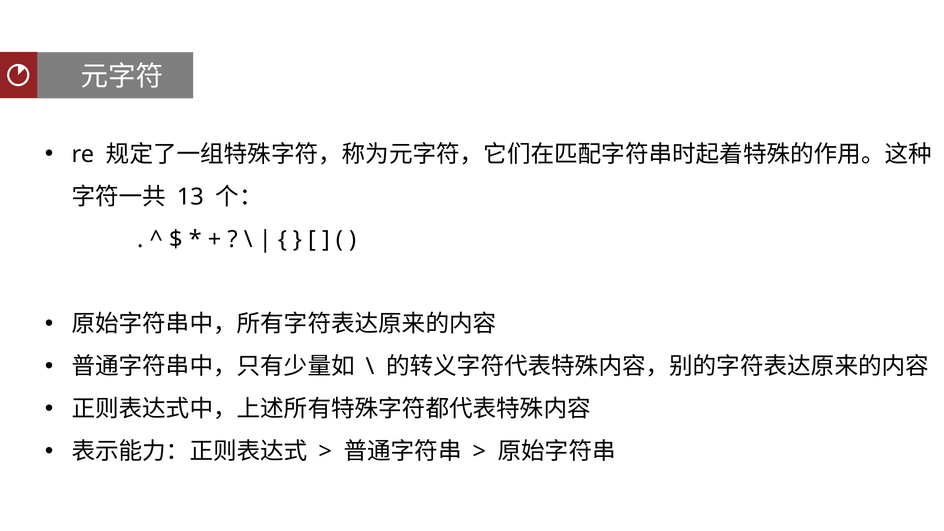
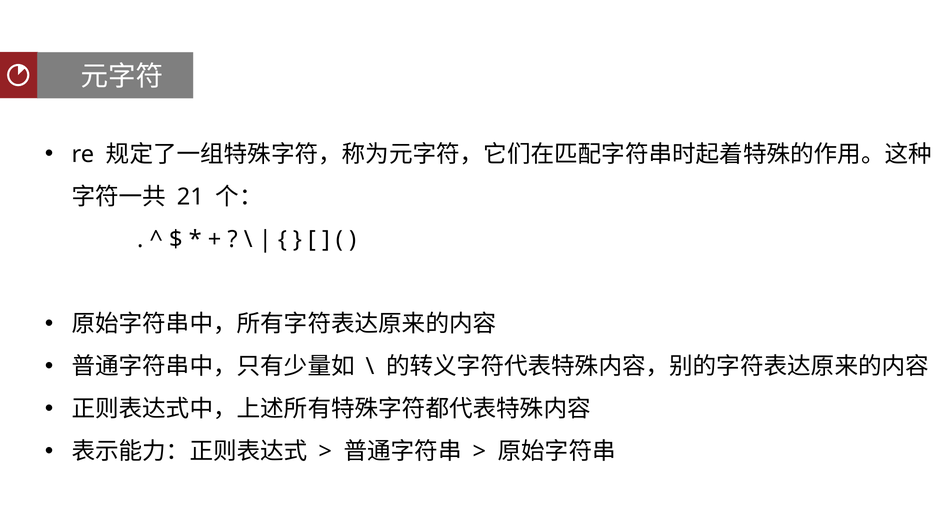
13: 13 -> 21 (190, 197)
